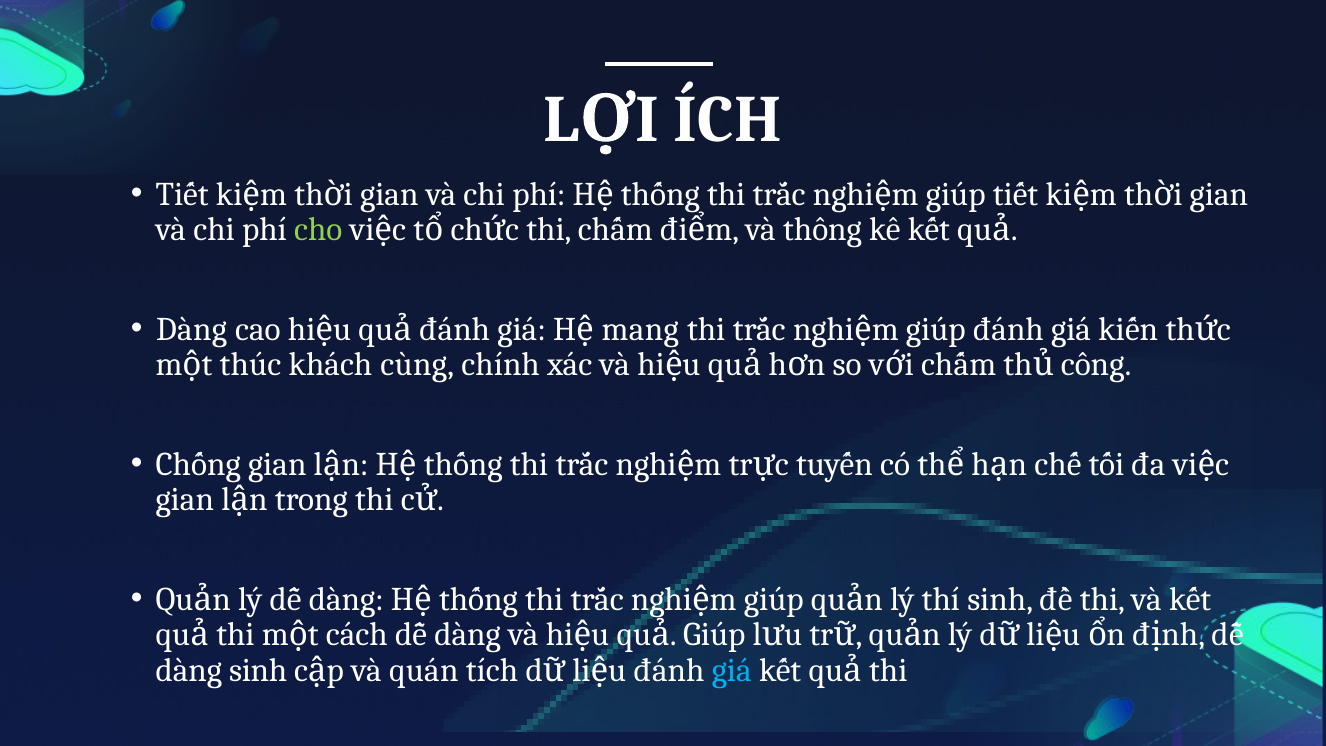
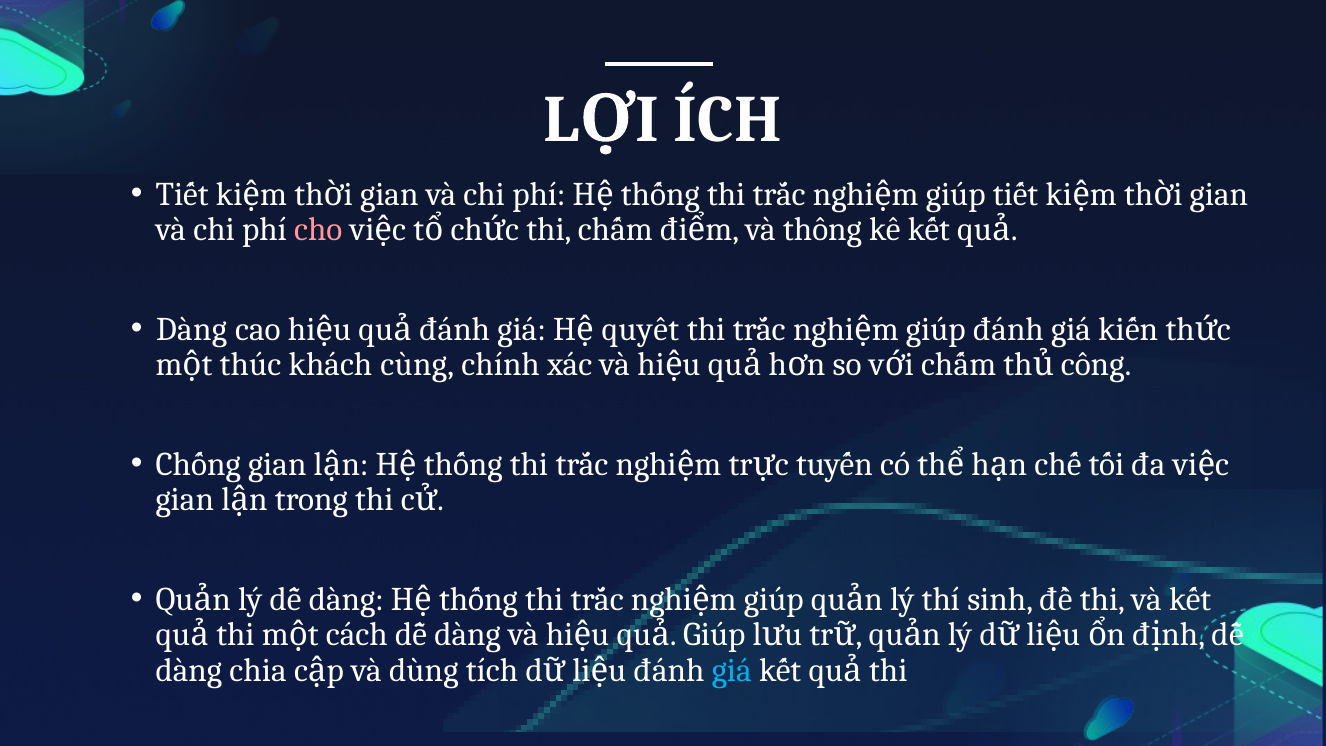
cho colour: light green -> pink (318, 230)
mang: mang -> quyết (640, 329)
dàng sinh: sinh -> chia (258, 671)
quán: quán -> dùng (424, 671)
